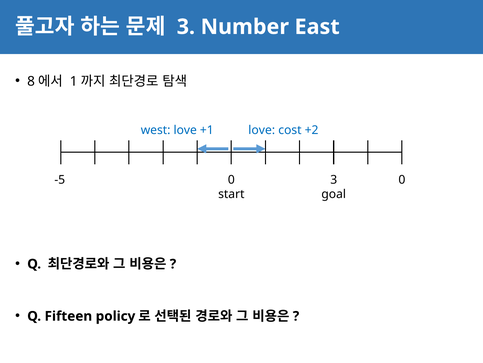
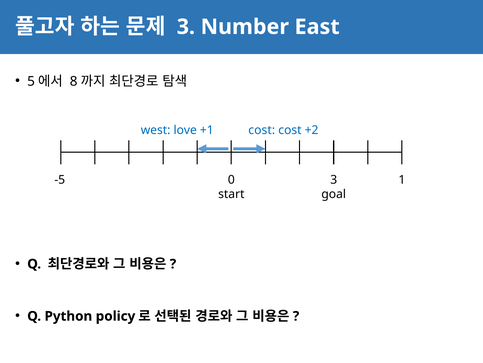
8: 8 -> 5 (31, 81)
1: 1 -> 8 (74, 81)
+1 love: love -> cost (262, 130)
-5 0: 0 -> 1 (402, 179)
Fifteen: Fifteen -> Python (68, 316)
